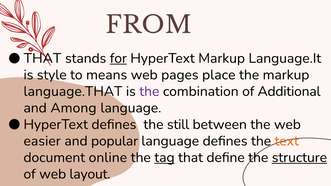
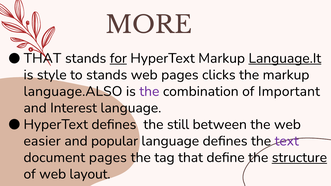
FROM: FROM -> MORE (149, 25)
Language.It underline: none -> present (285, 58)
to means: means -> stands (107, 75)
place: place -> clicks (219, 75)
language.THAT: language.THAT -> language.ALSO (73, 91)
Additional: Additional -> Important (289, 91)
Among: Among -> Interest (74, 108)
text colour: orange -> purple (287, 141)
document online: online -> pages (108, 158)
tag underline: present -> none (164, 158)
